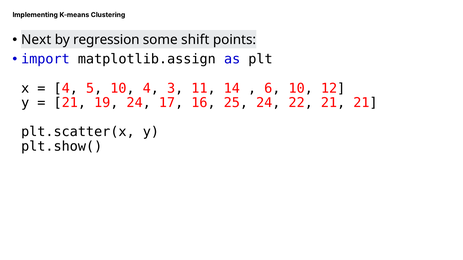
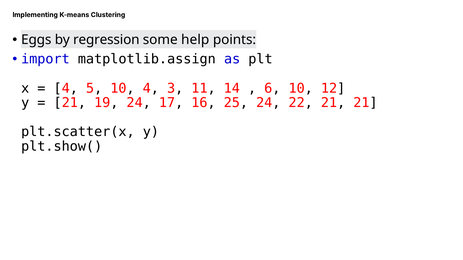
Next: Next -> Eggs (36, 40)
shift: shift -> help (195, 40)
